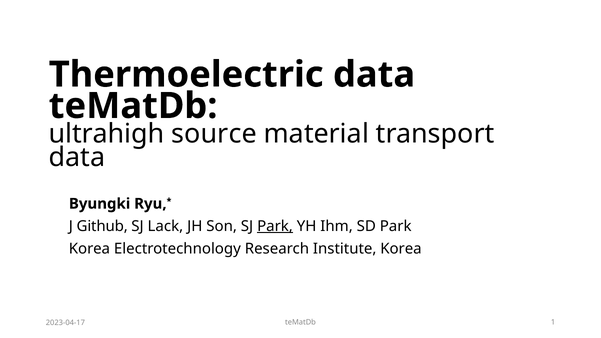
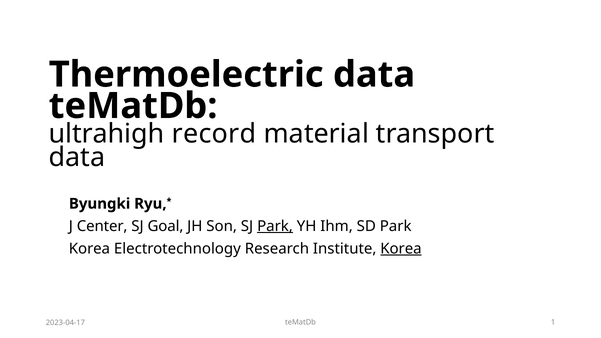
source: source -> record (214, 134)
Github: Github -> Center (102, 226)
Lack: Lack -> Goal (165, 226)
Korea underline: none -> present (401, 249)
